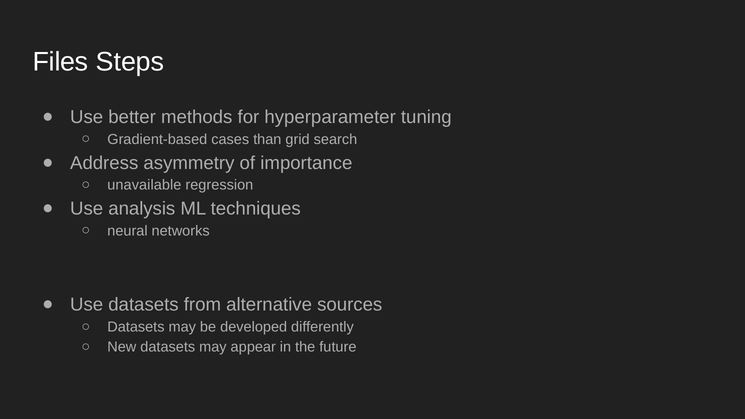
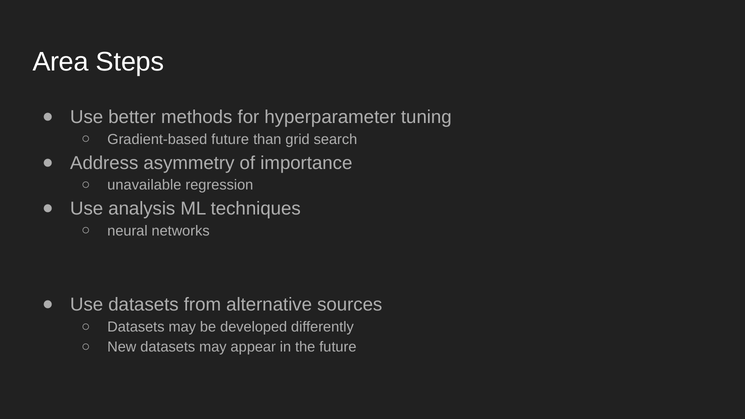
Files: Files -> Area (61, 62)
Gradient-based cases: cases -> future (230, 139)
